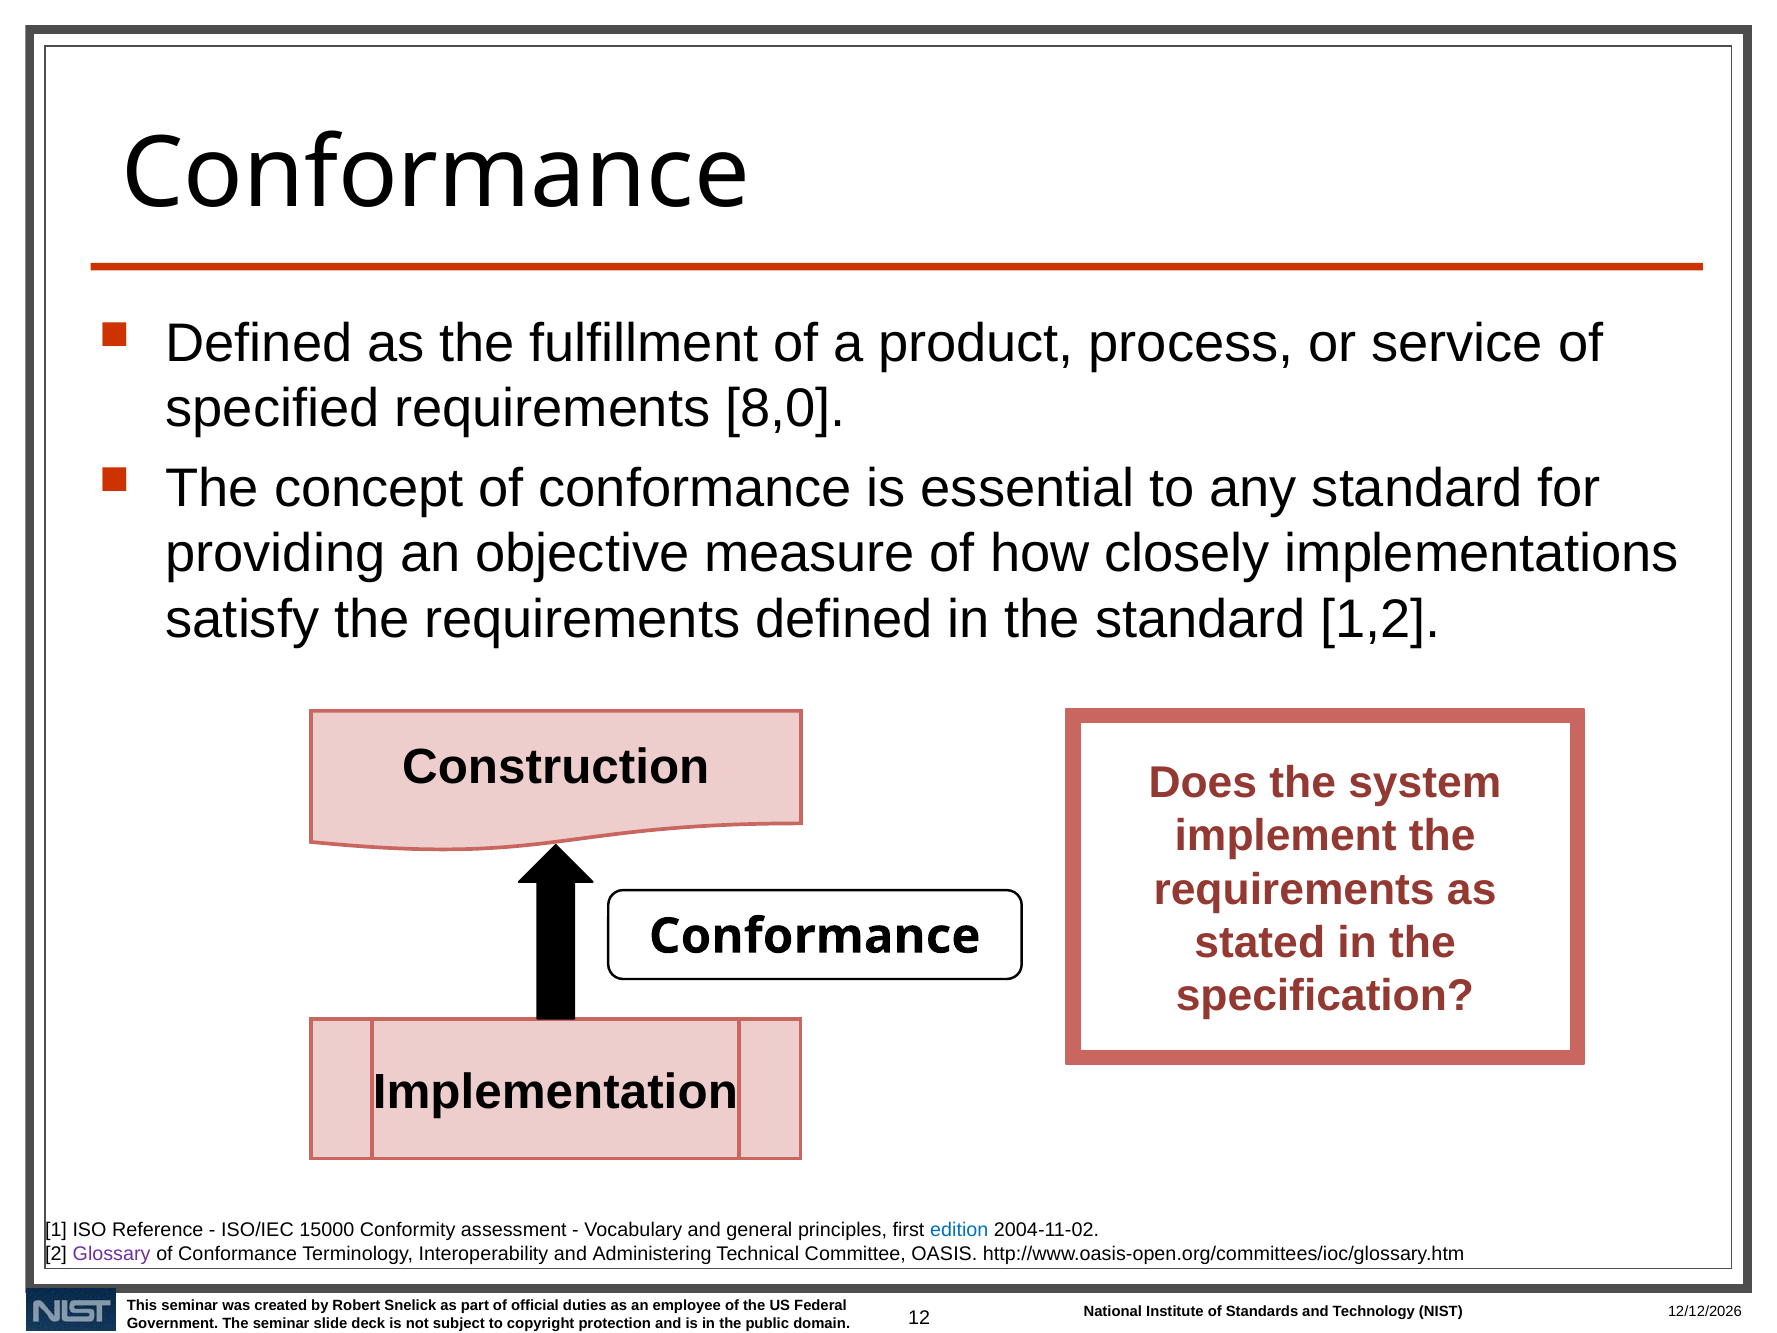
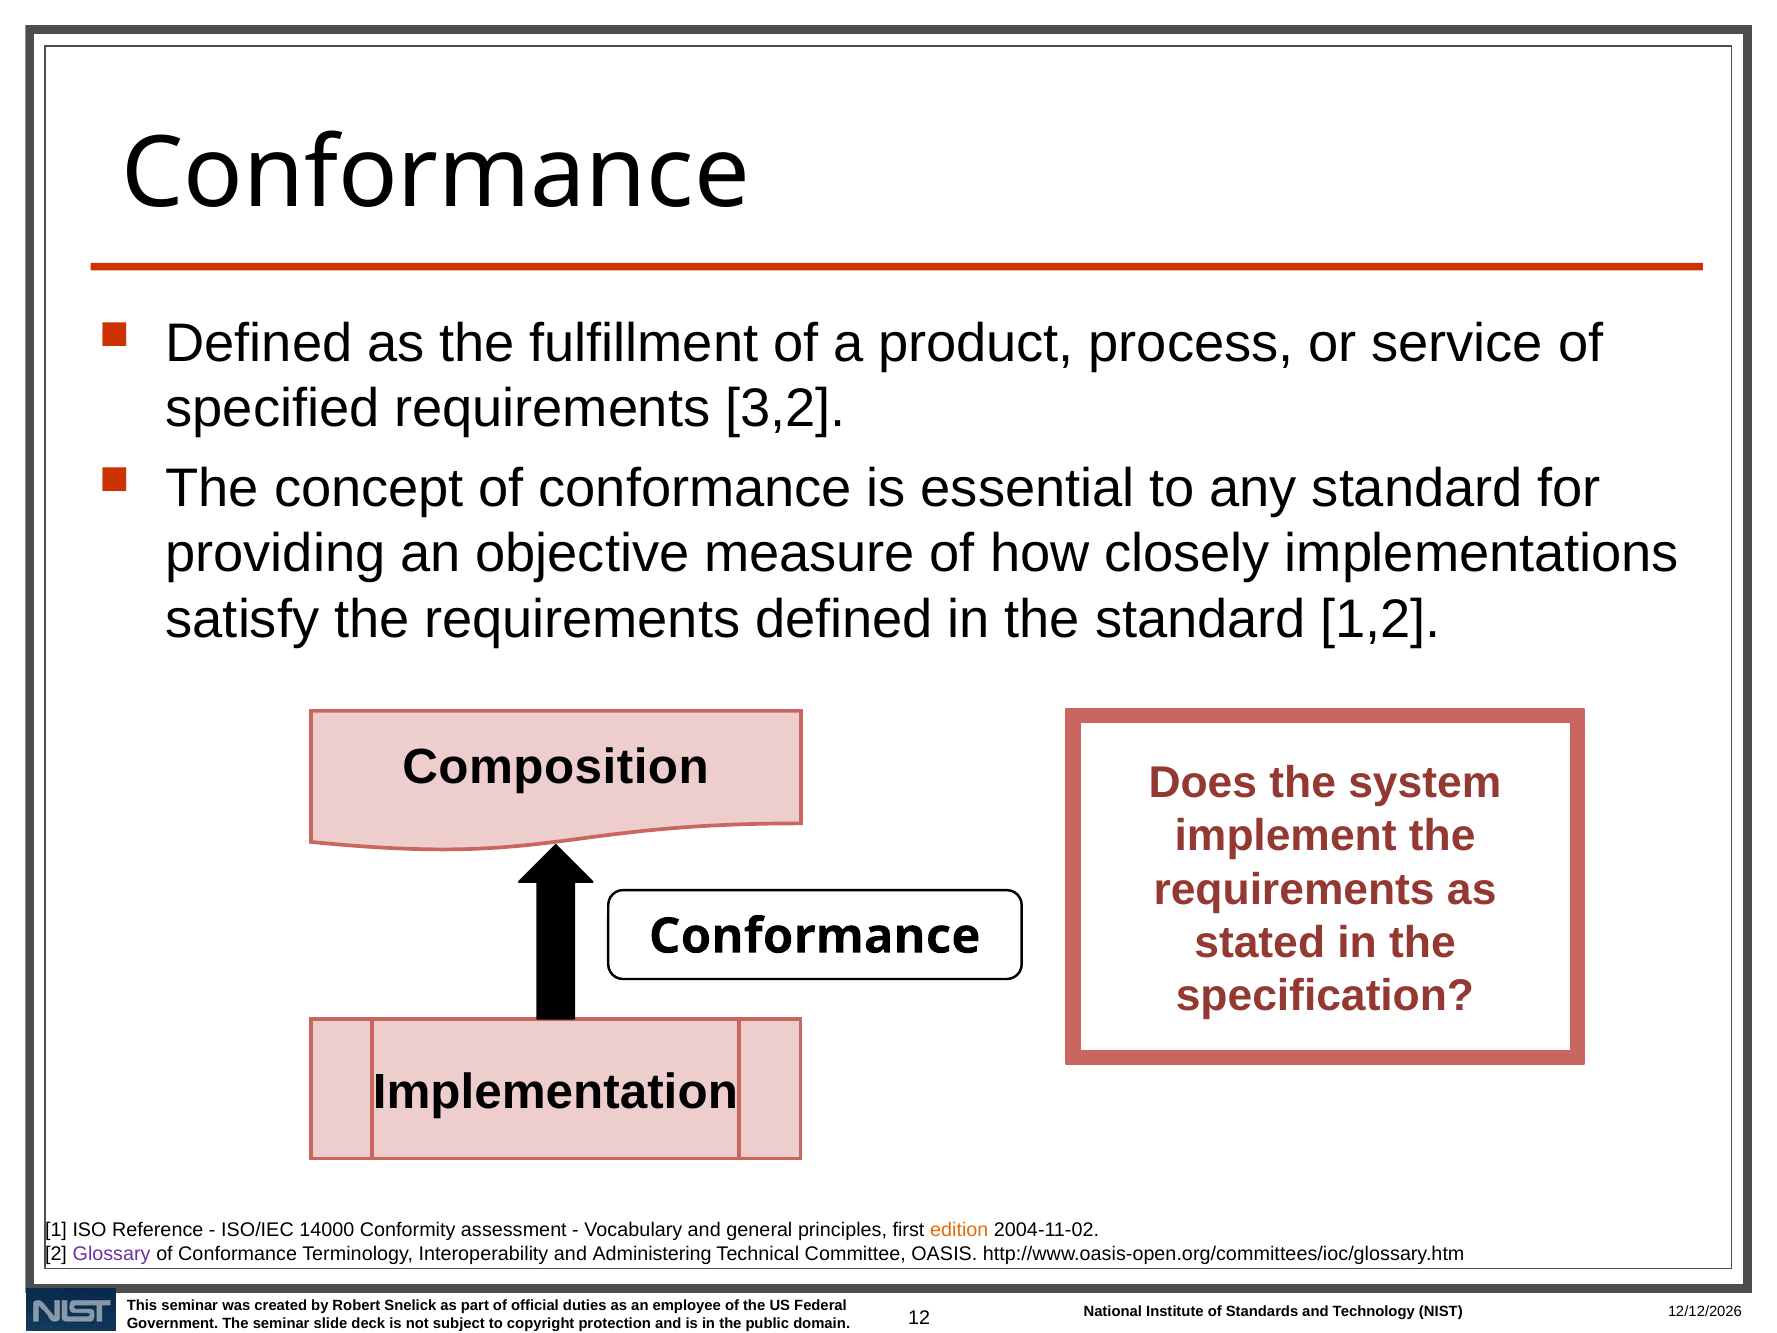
8,0: 8,0 -> 3,2 (785, 408)
Construction: Construction -> Composition (555, 767)
15000: 15000 -> 14000 (327, 1230)
edition colour: blue -> orange (959, 1230)
